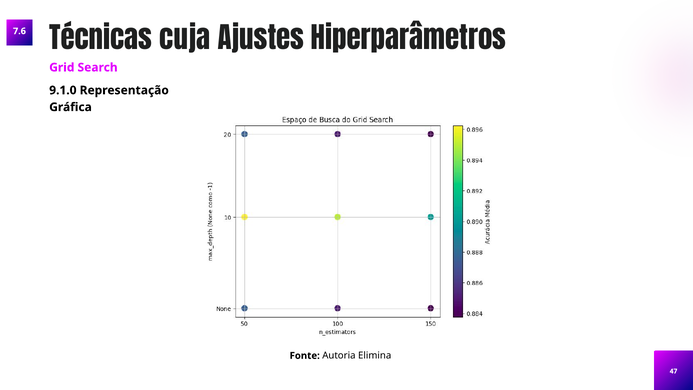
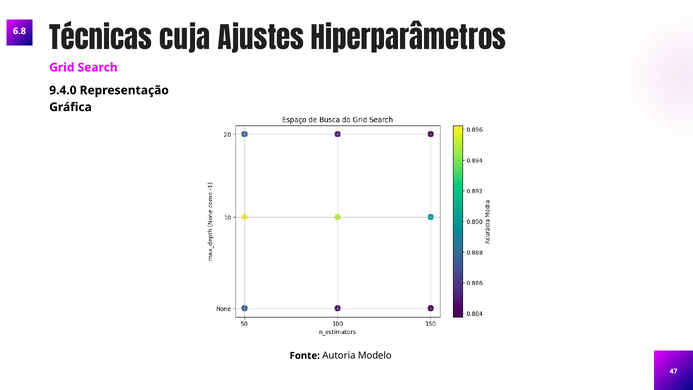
7.6: 7.6 -> 6.8 (19, 31)
9.1.0: 9.1.0 -> 9.4.0 (63, 90)
Elimina: Elimina -> Modelo (375, 356)
